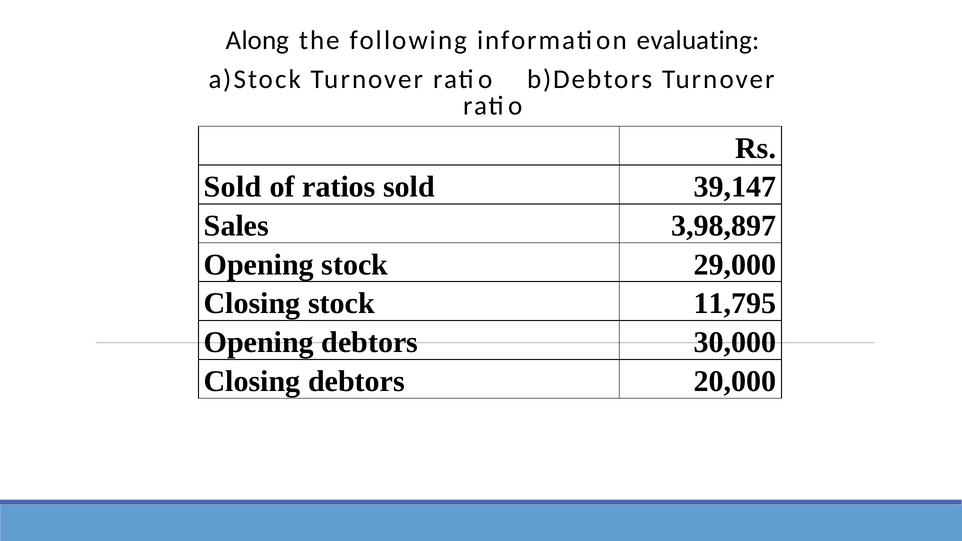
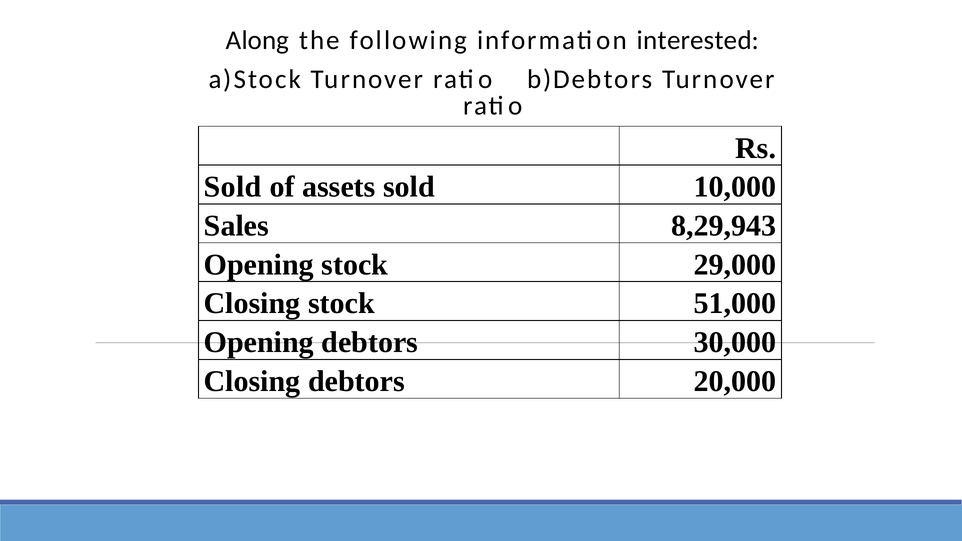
evaluating: evaluating -> interested (698, 40)
ratios: ratios -> assets (339, 187)
39,147: 39,147 -> 10,000 (735, 187)
3,98,897: 3,98,897 -> 8,29,943 (724, 226)
11,795: 11,795 -> 51,000 (735, 304)
